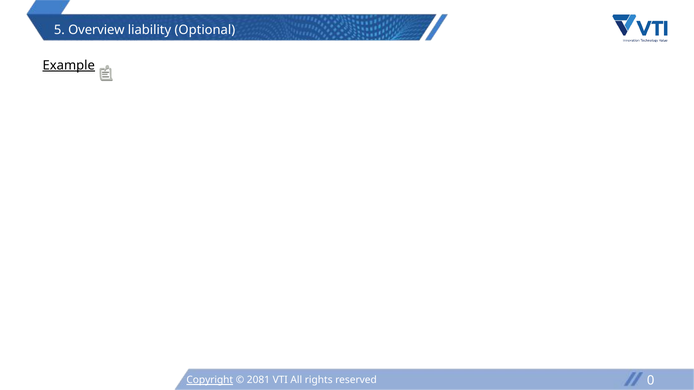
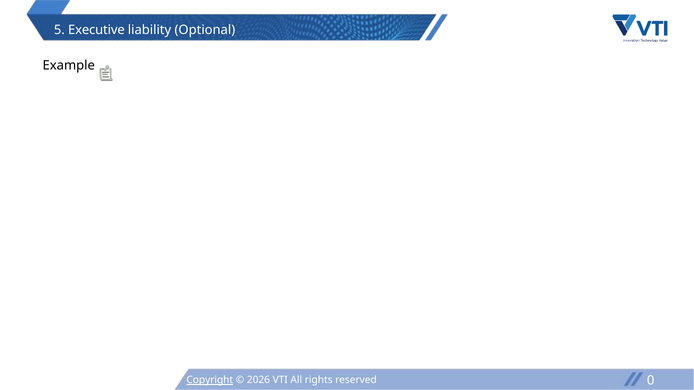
Overview: Overview -> Executive (96, 30)
Example underline: present -> none (69, 65)
2081: 2081 -> 2026 (258, 380)
